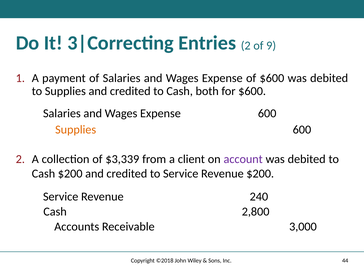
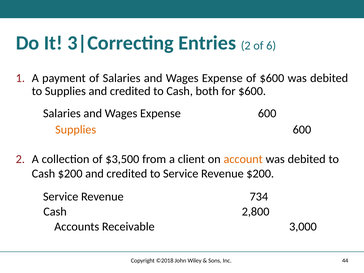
9: 9 -> 6 (271, 46)
$3,339: $3,339 -> $3,500 (122, 159)
account colour: purple -> orange (243, 159)
240: 240 -> 734 (259, 197)
